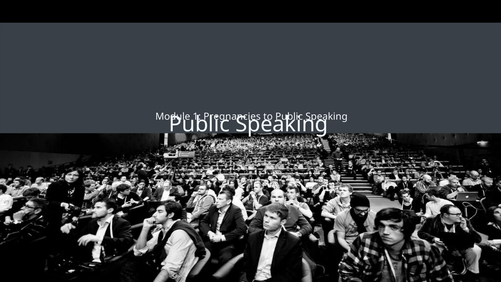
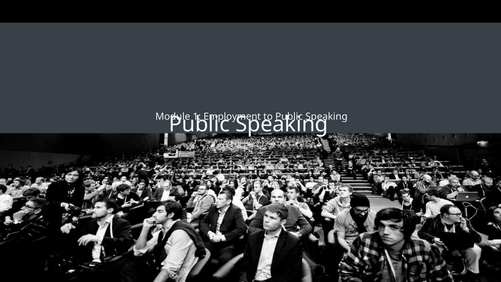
Pregnancies: Pregnancies -> Employment (232, 116)
